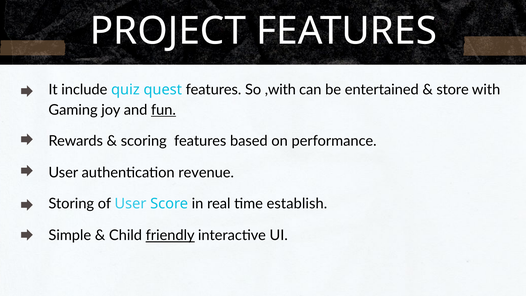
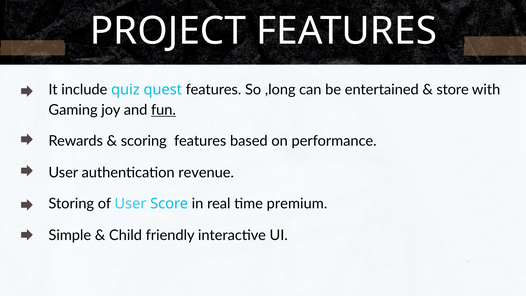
,with: ,with -> ,long (280, 89)
establish: establish -> premium (297, 204)
friendly underline: present -> none (170, 235)
